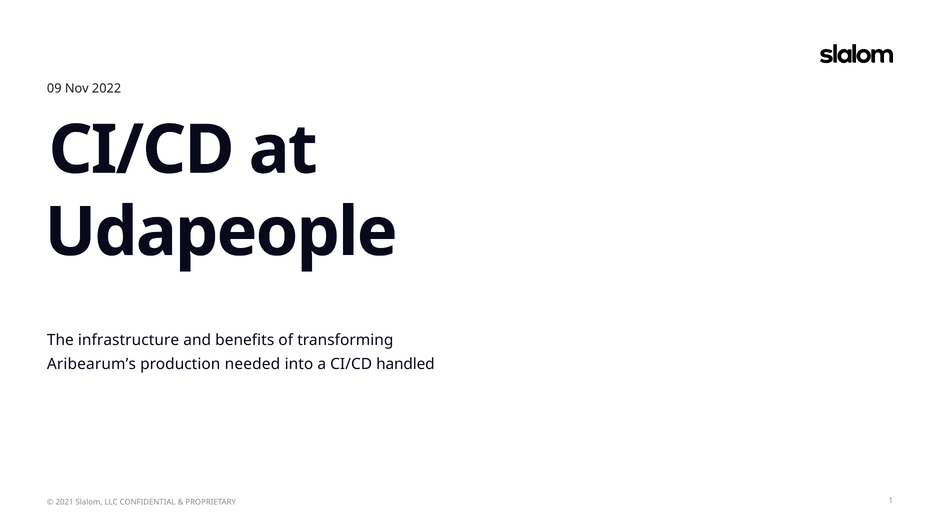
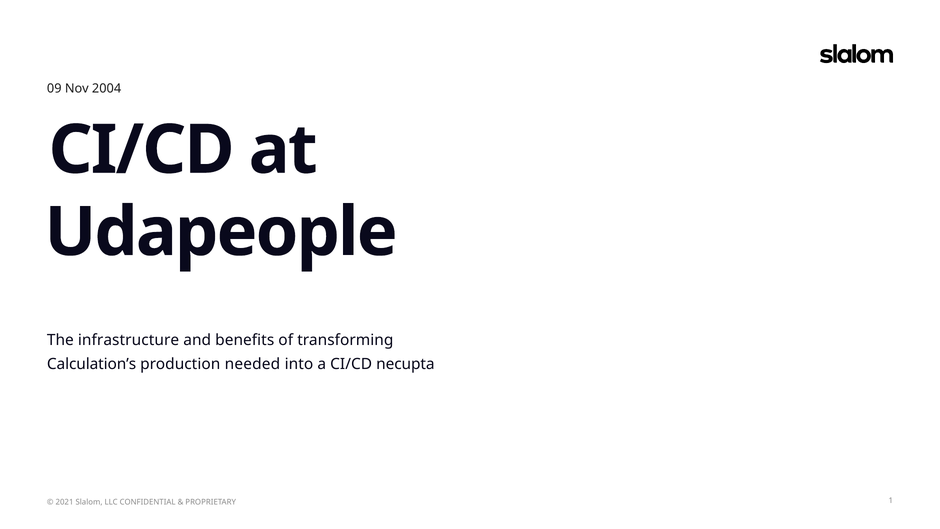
2022: 2022 -> 2004 (107, 88)
Aribearum’s: Aribearum’s -> Calculation’s (92, 364)
handled: handled -> necupta (405, 364)
